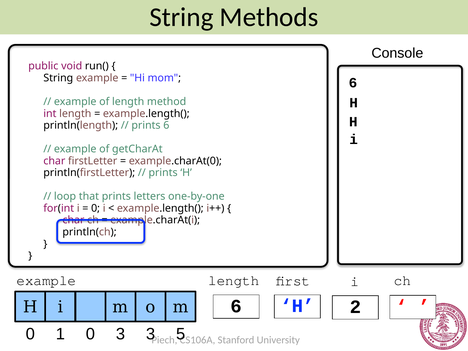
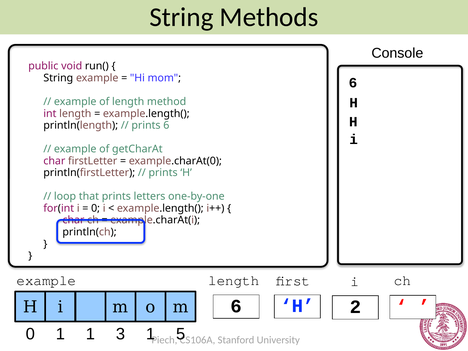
1 0: 0 -> 1 (90, 334)
3 3: 3 -> 1 (151, 334)
